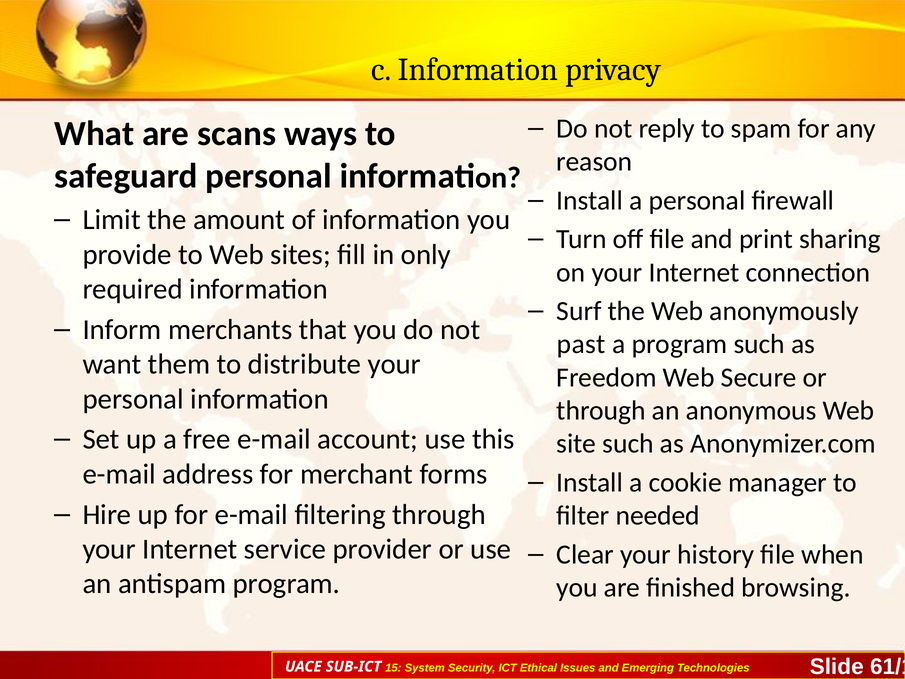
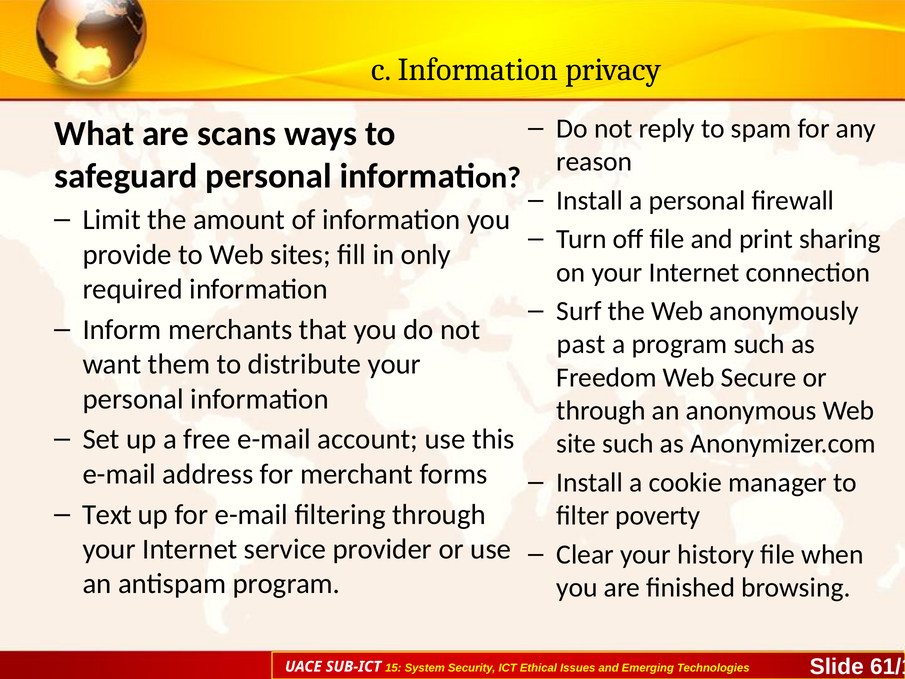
Hire: Hire -> Text (107, 514)
needed: needed -> poverty (658, 516)
